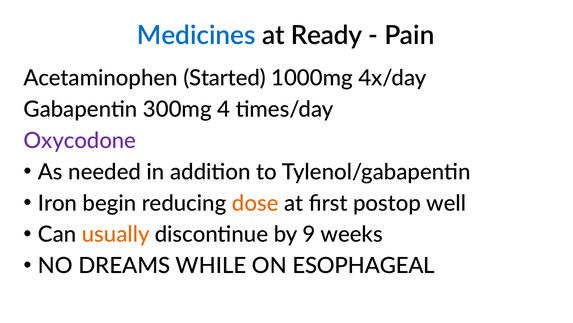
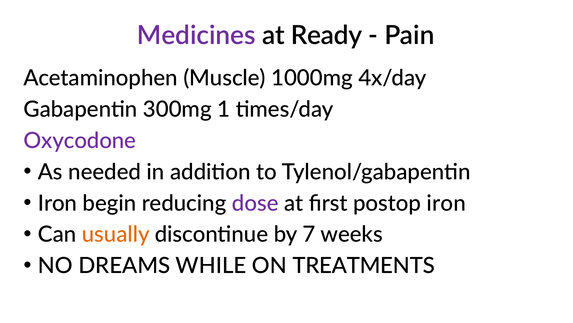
Medicines colour: blue -> purple (196, 35)
Started: Started -> Muscle (224, 78)
4: 4 -> 1 (224, 109)
dose colour: orange -> purple (255, 203)
postop well: well -> iron (446, 203)
9: 9 -> 7 (309, 234)
ESOPHAGEAL: ESOPHAGEAL -> TREATMENTS (364, 265)
